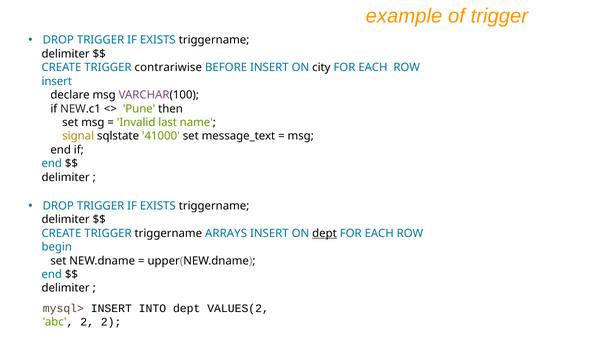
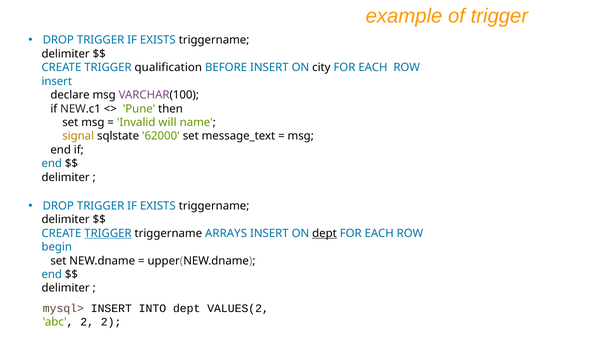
contrariwise: contrariwise -> qualification (168, 68)
last: last -> will (168, 122)
41000: 41000 -> 62000 (161, 136)
TRIGGER underline: none -> present (108, 233)
